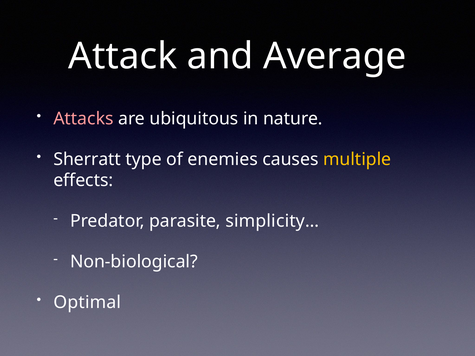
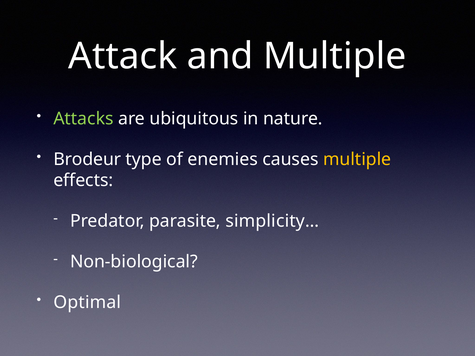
and Average: Average -> Multiple (335, 56)
Attacks colour: pink -> light green (83, 119)
Sherratt: Sherratt -> Brodeur (87, 159)
